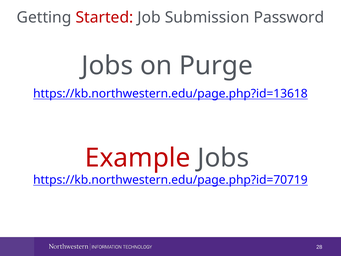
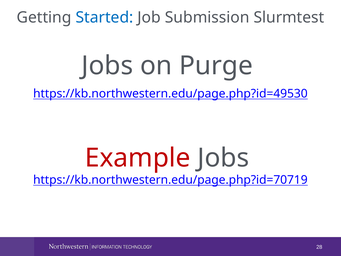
Started colour: red -> blue (104, 18)
Password: Password -> Slurmtest (289, 18)
https://kb.northwestern.edu/page.php?id=13618: https://kb.northwestern.edu/page.php?id=13618 -> https://kb.northwestern.edu/page.php?id=49530 (170, 93)
